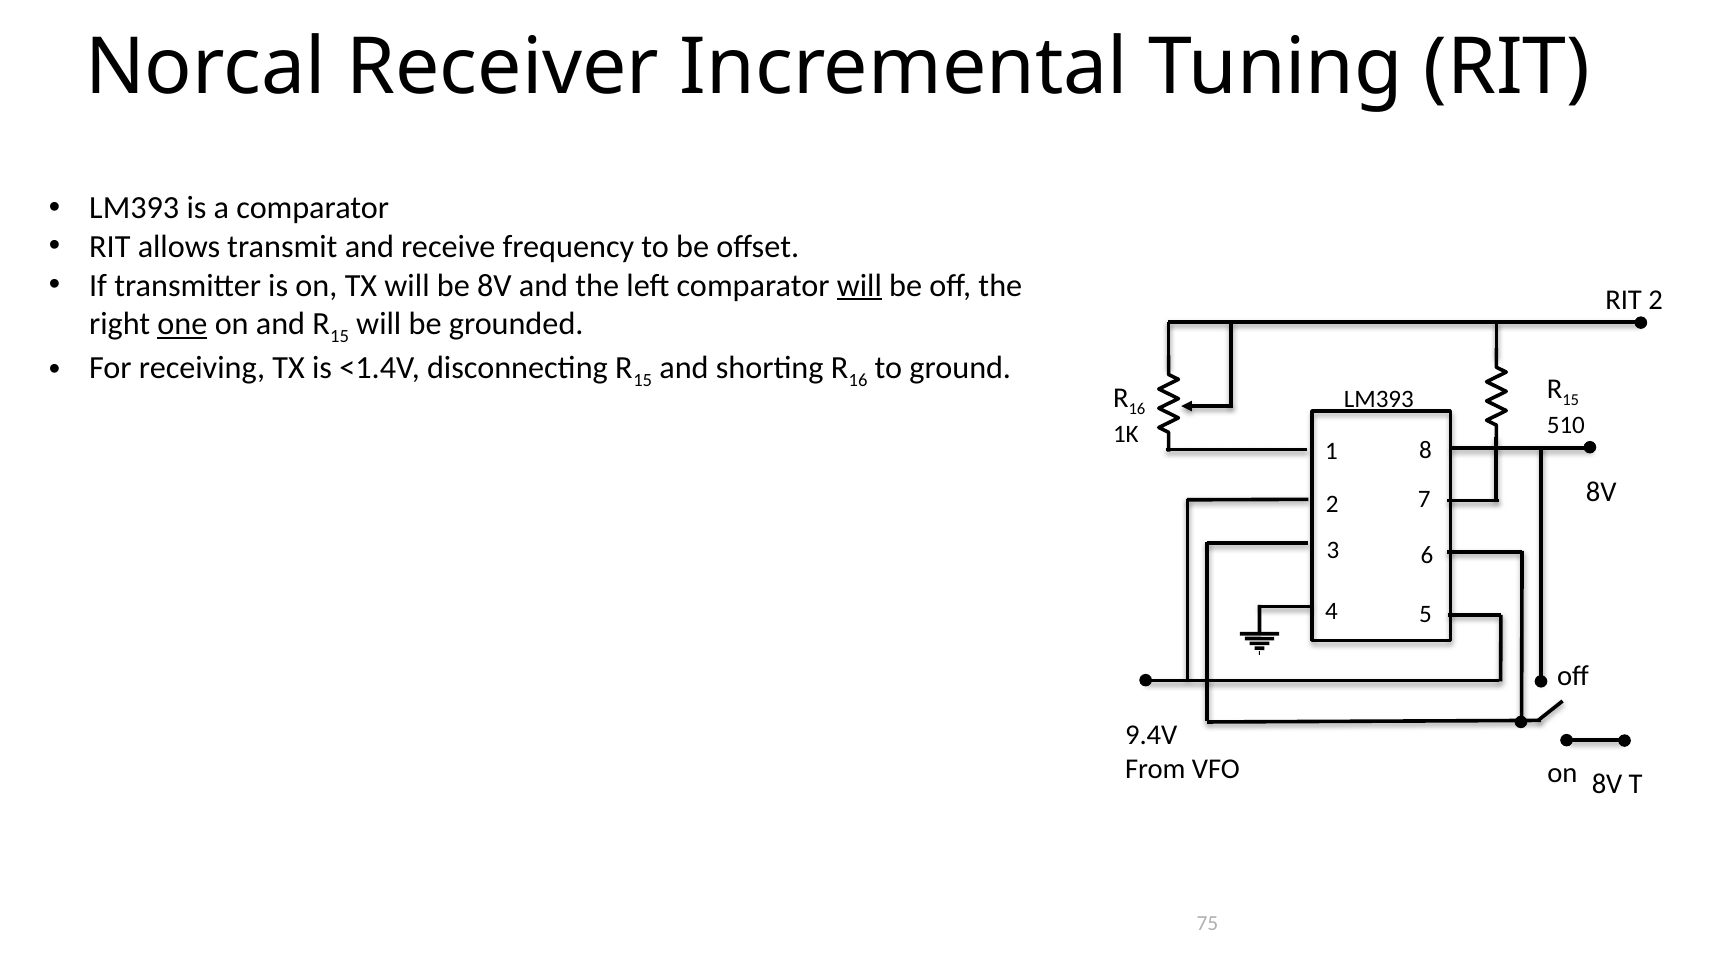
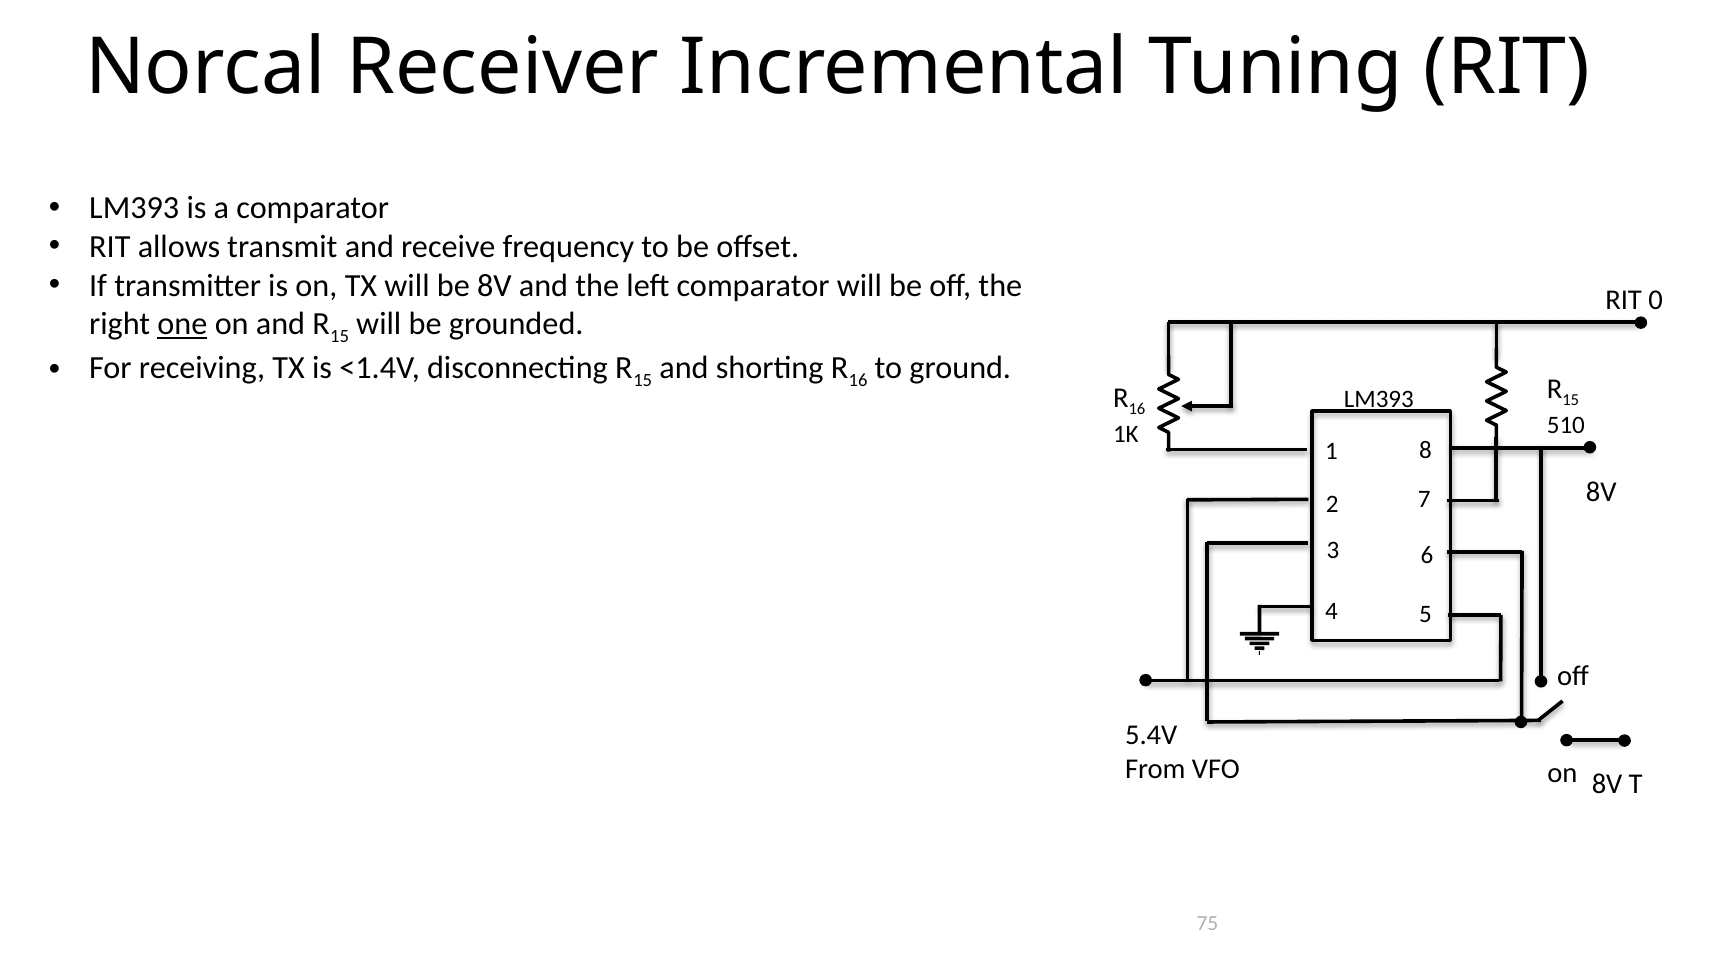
will underline: present -> none (859, 286)
RIT 2: 2 -> 0 (1656, 300)
9.4V: 9.4V -> 5.4V (1151, 735)
